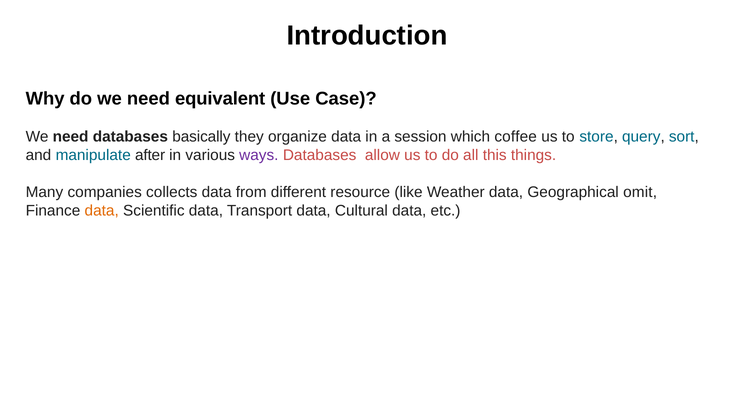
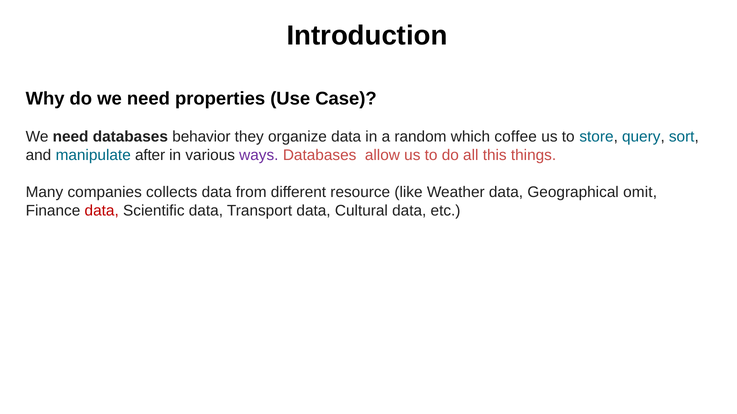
equivalent: equivalent -> properties (220, 99)
basically: basically -> behavior (201, 137)
session: session -> random (420, 137)
data colour: orange -> red (102, 211)
